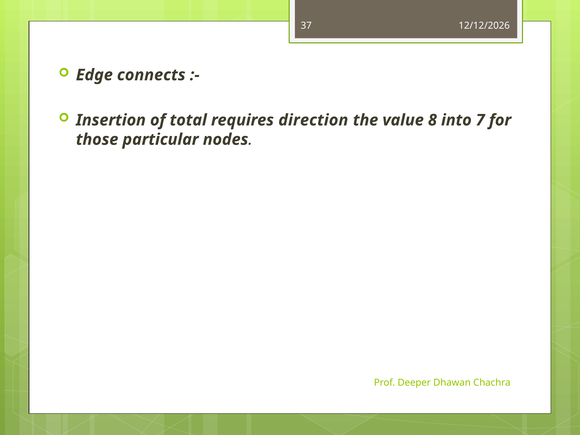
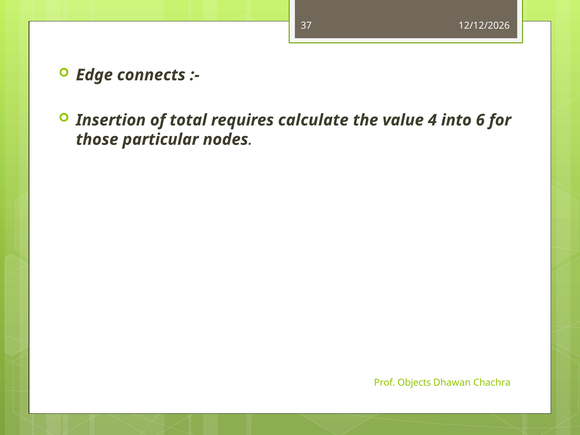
direction: direction -> calculate (313, 120)
8: 8 -> 4 (432, 120)
7: 7 -> 6 (480, 120)
Deeper: Deeper -> Objects (414, 383)
